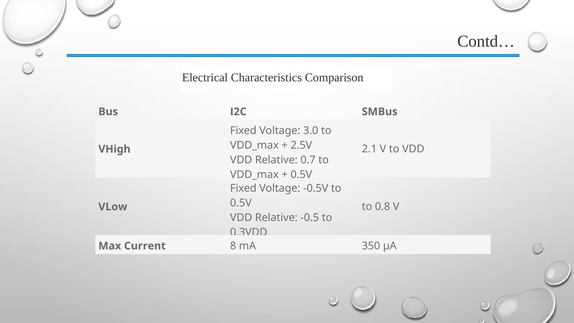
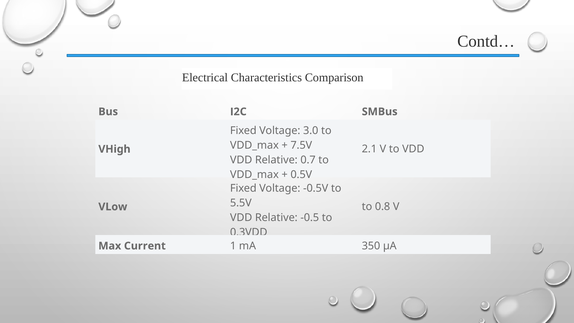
2.5V: 2.5V -> 7.5V (301, 145)
0.5V: 0.5V -> 5.5V (241, 203)
8: 8 -> 1 (233, 246)
